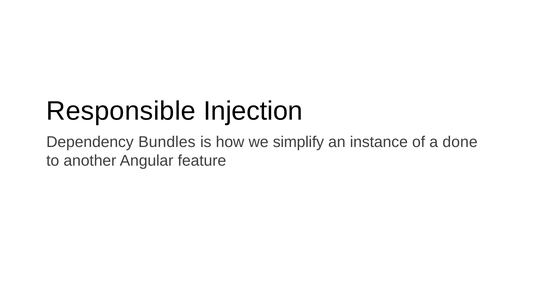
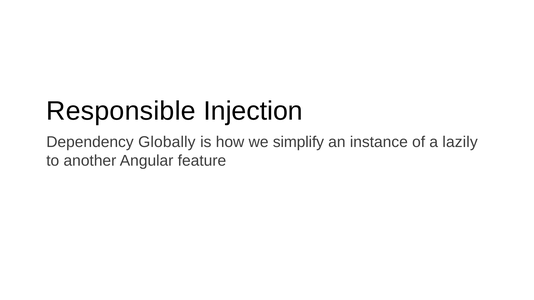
Bundles: Bundles -> Globally (167, 142)
done: done -> lazily (460, 142)
